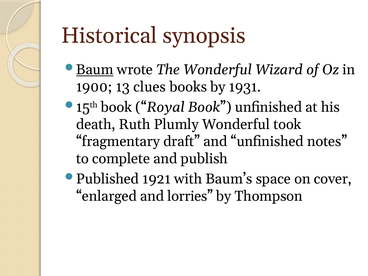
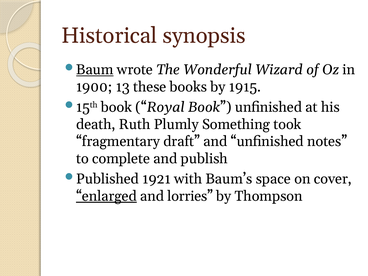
clues: clues -> these (150, 87)
1931: 1931 -> 1915 (245, 87)
Plumly Wonderful: Wonderful -> Something (236, 124)
enlarged underline: none -> present (106, 196)
